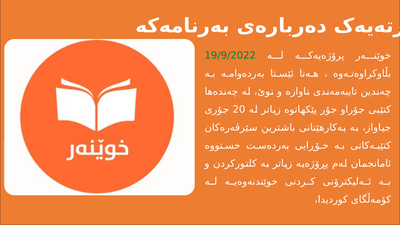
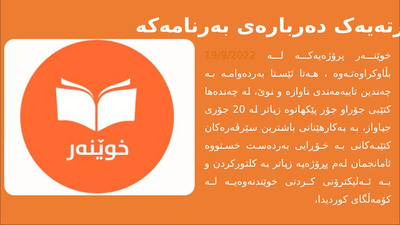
19/9/2022 colour: green -> orange (230, 56)
